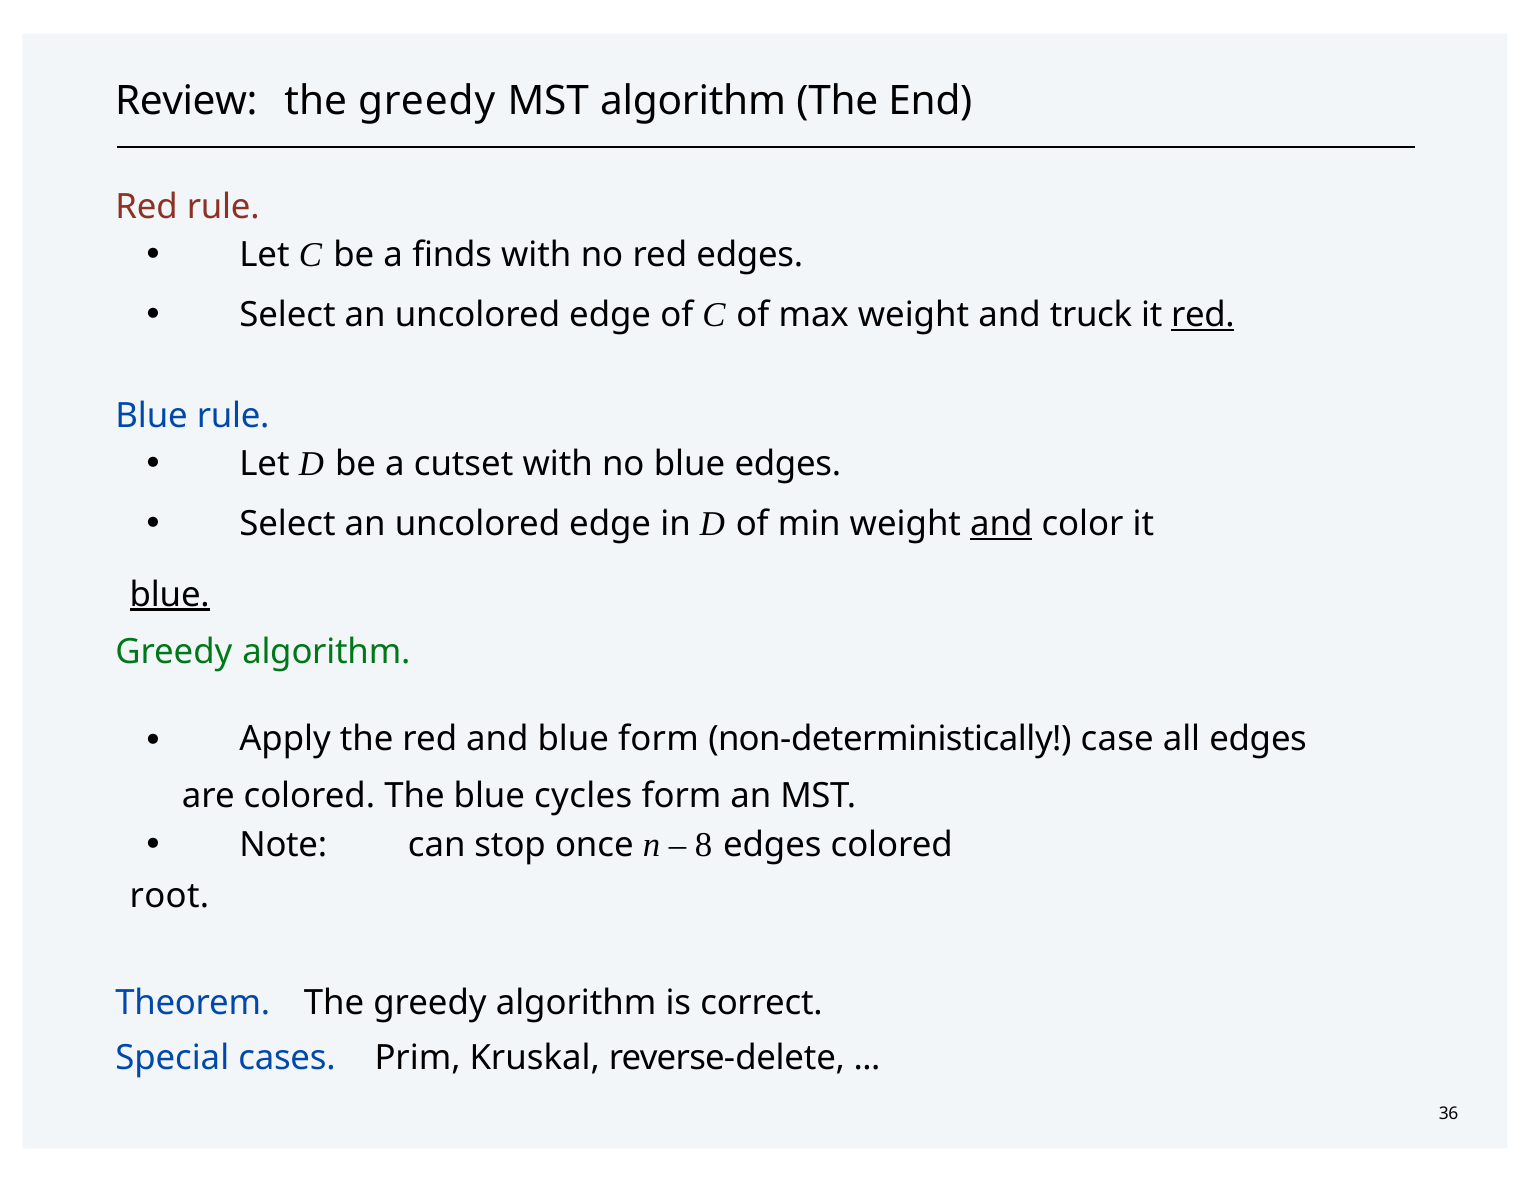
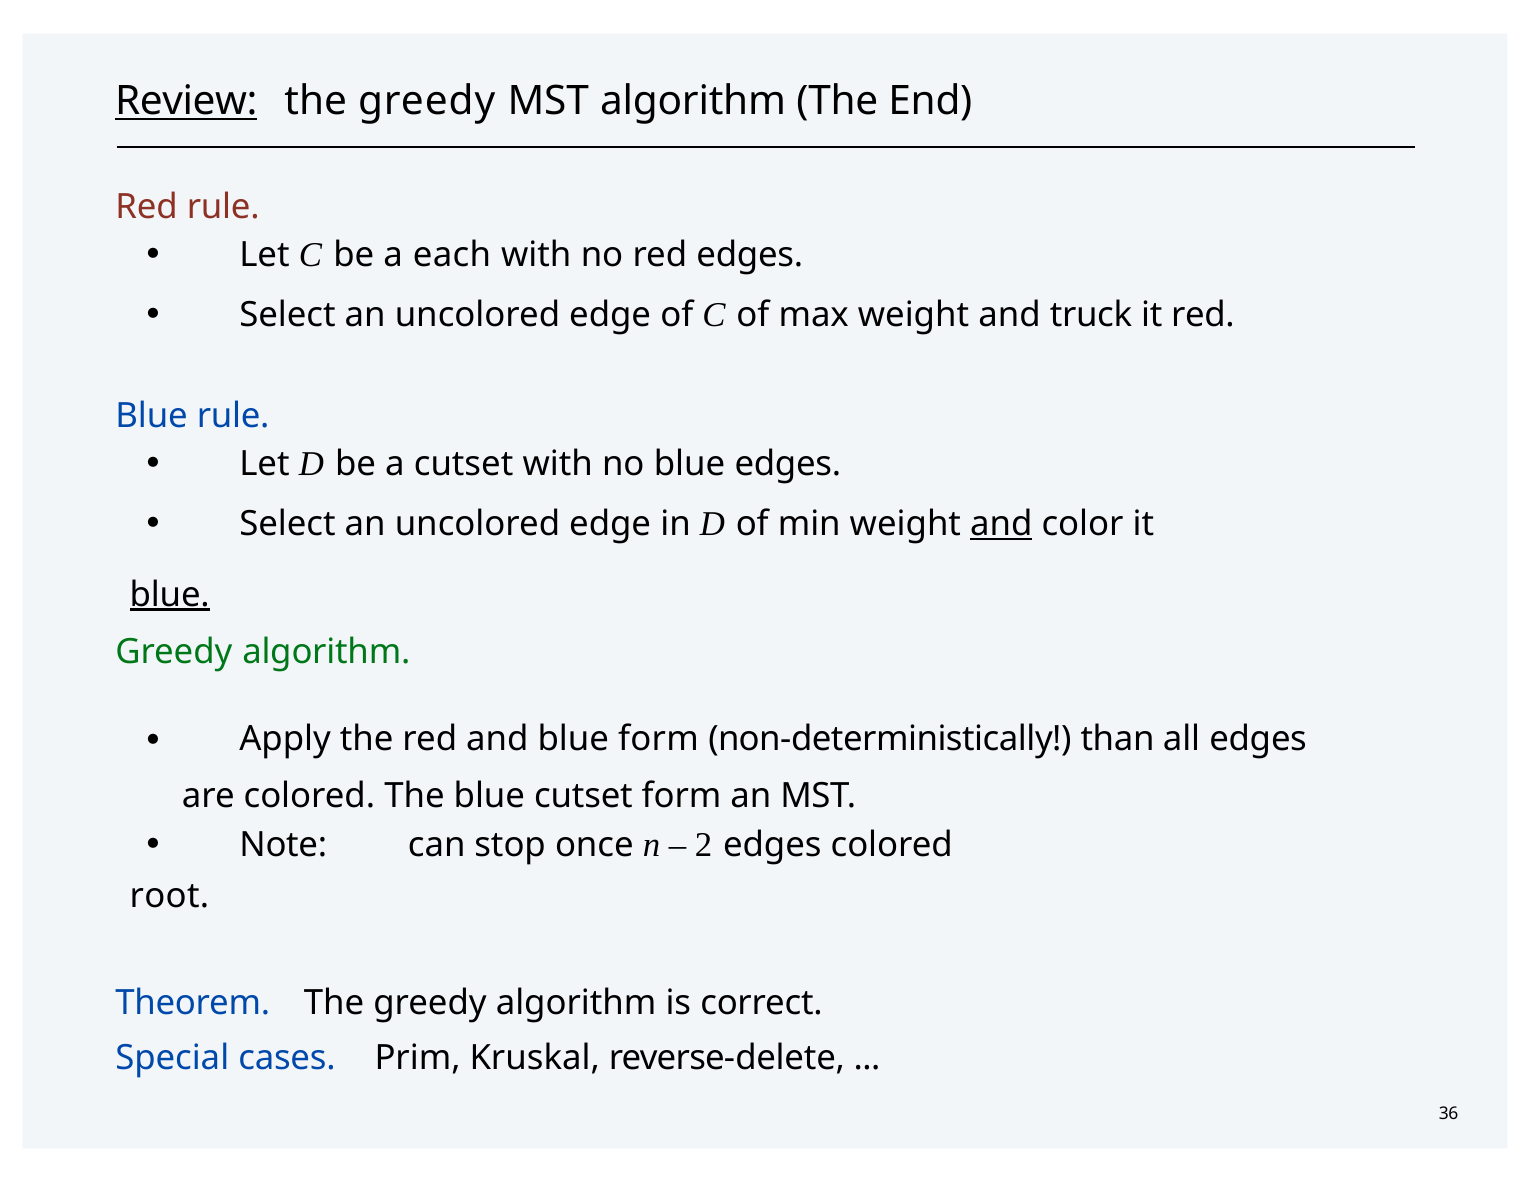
Review underline: none -> present (186, 101)
finds: finds -> each (452, 255)
red underline: present -> none (1203, 315)
case: case -> than (1118, 739)
blue cycles: cycles -> cutset (583, 796)
8: 8 -> 2 (704, 845)
